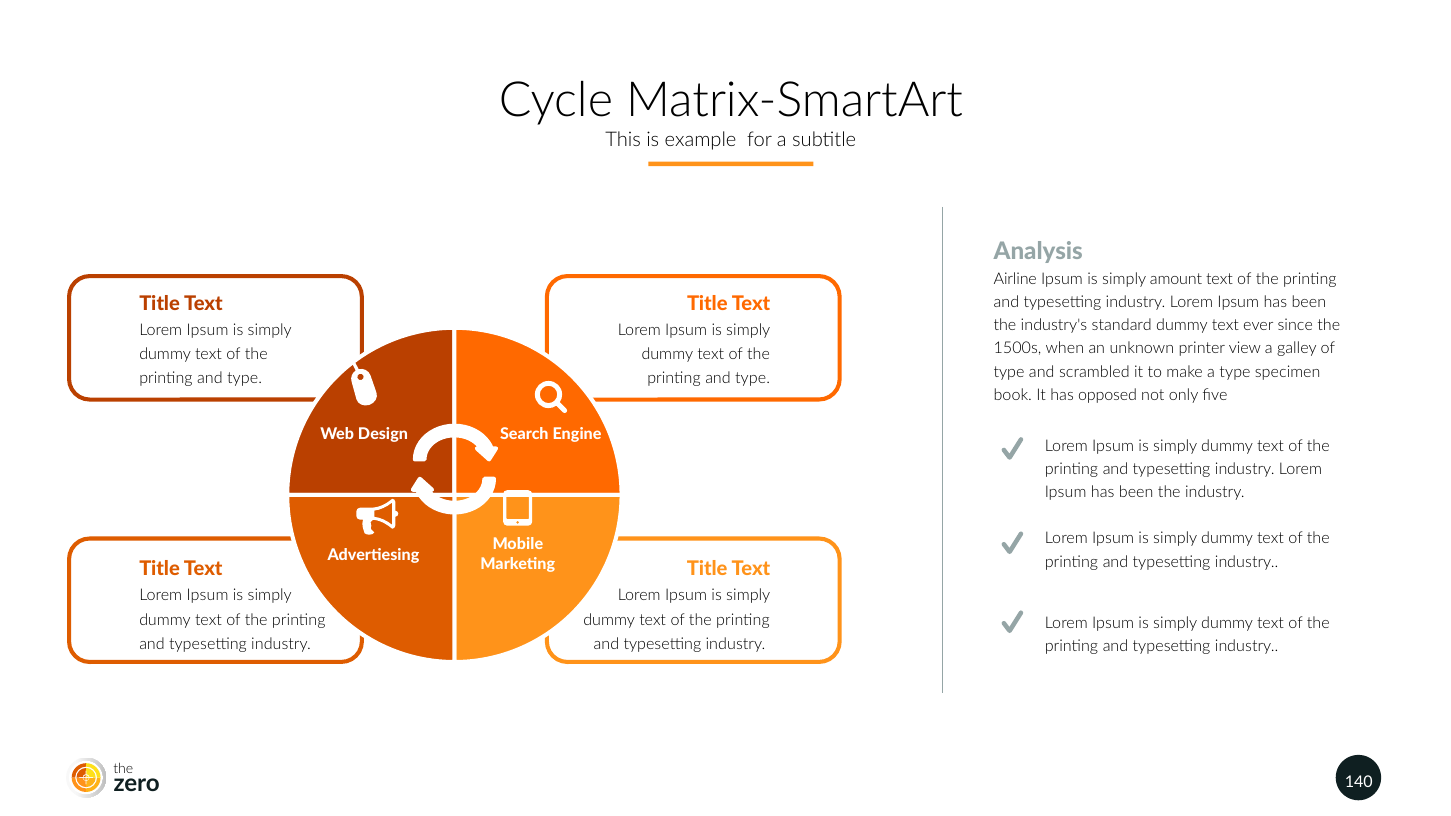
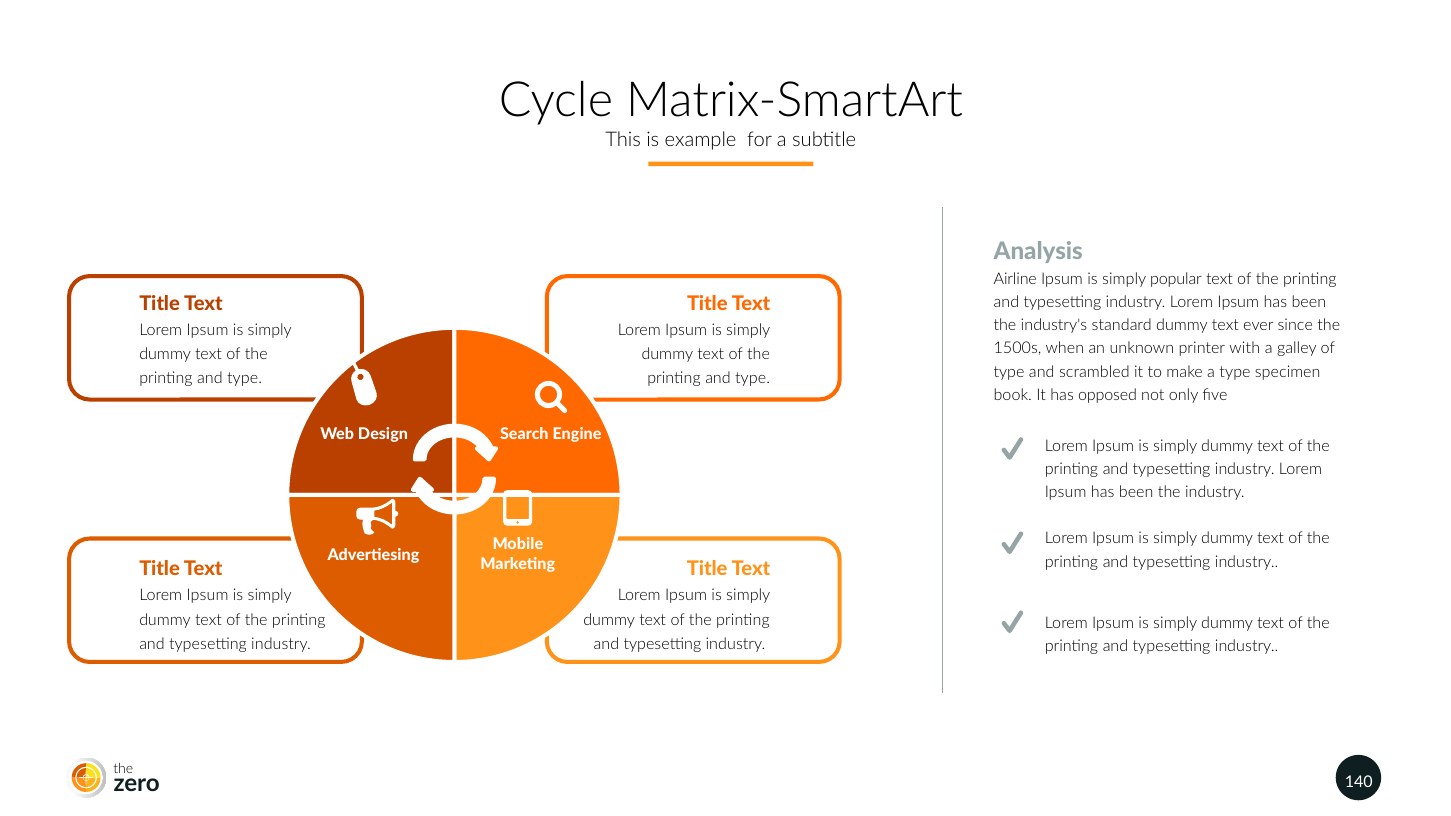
amount: amount -> popular (1176, 279)
view: view -> with (1245, 349)
